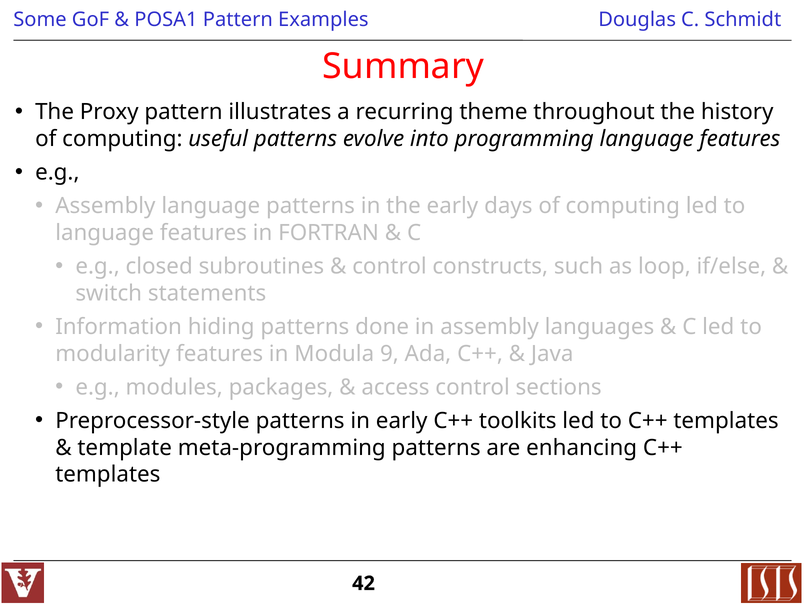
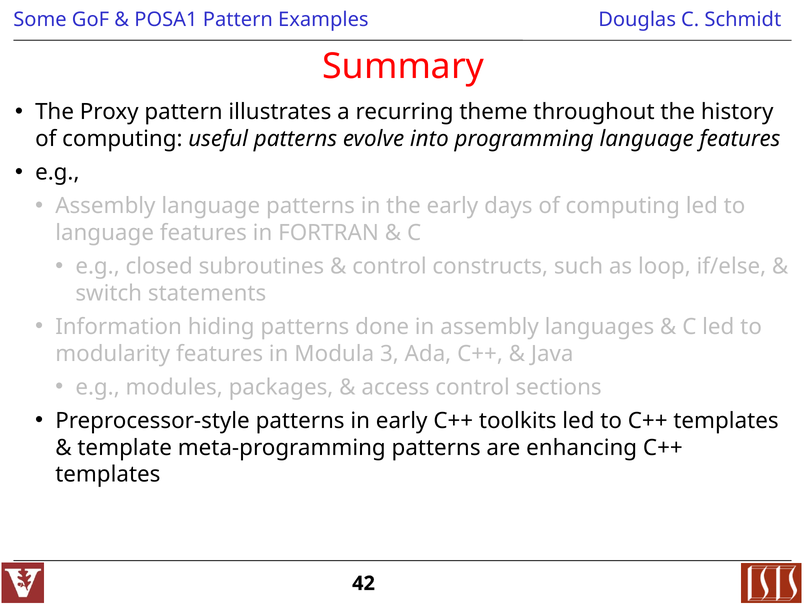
9: 9 -> 3 (389, 354)
